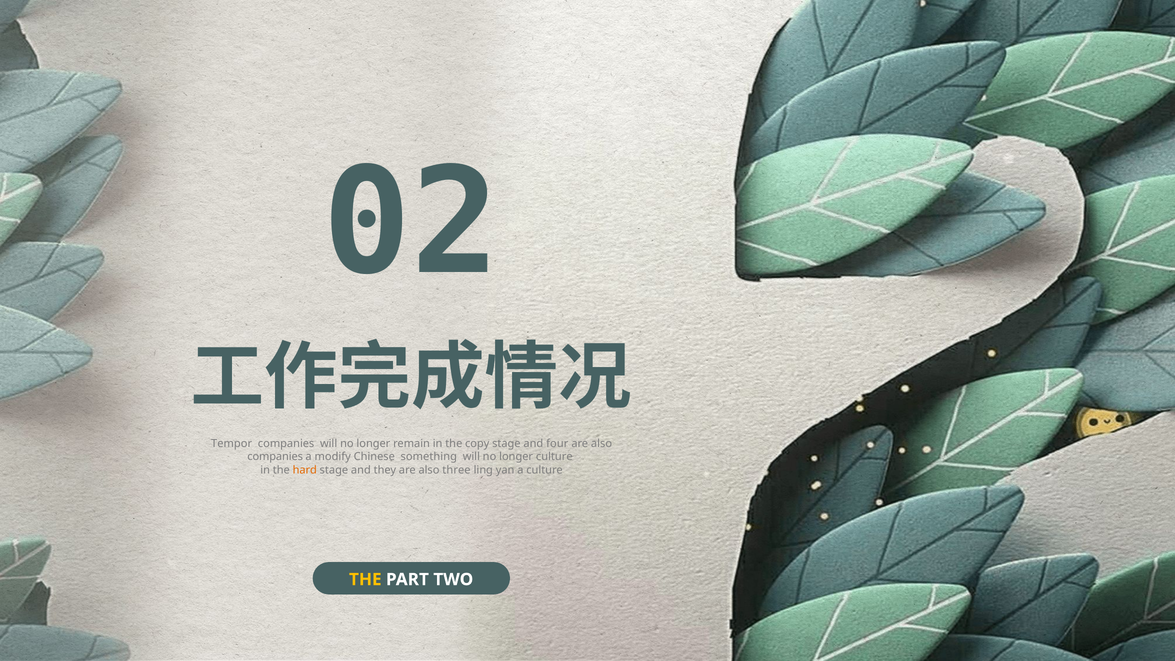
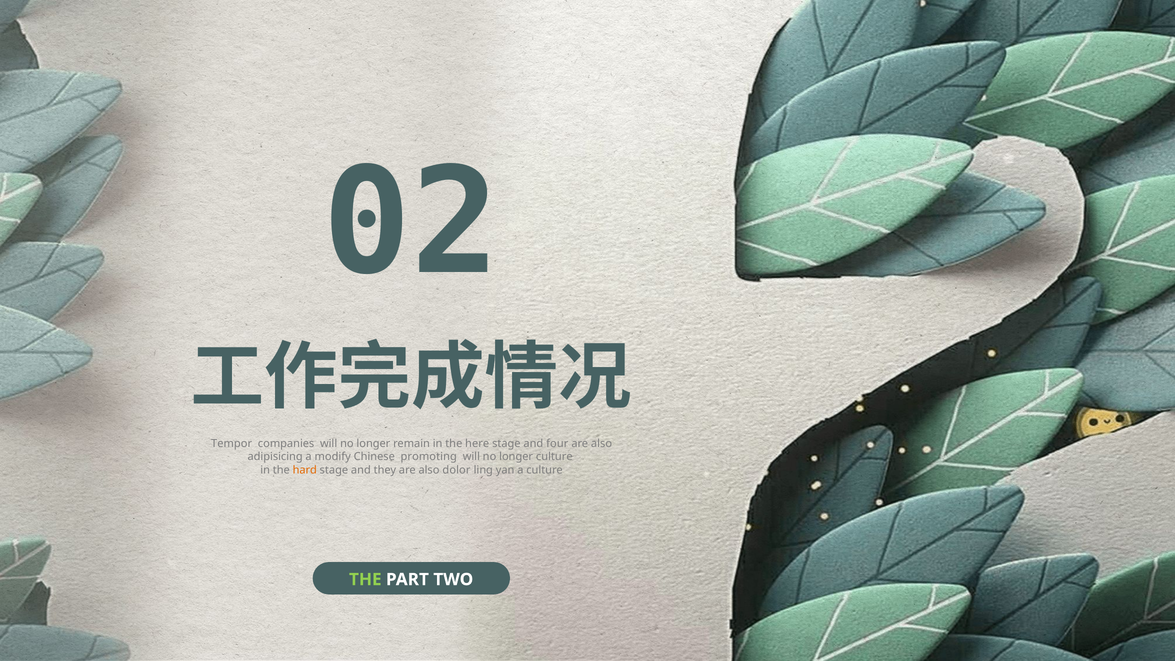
copy: copy -> here (477, 443)
companies: companies -> adipisicing (275, 457)
something: something -> promoting (429, 457)
three: three -> dolor (456, 470)
THE colour: yellow -> light green (365, 579)
